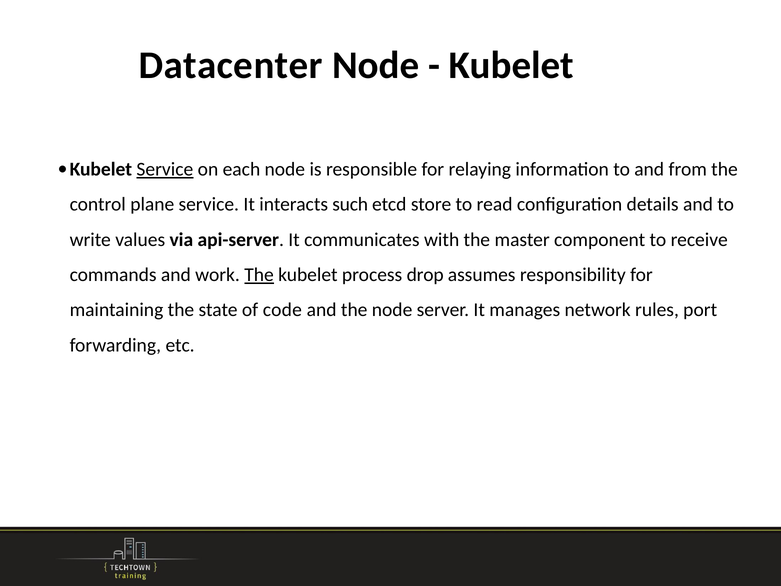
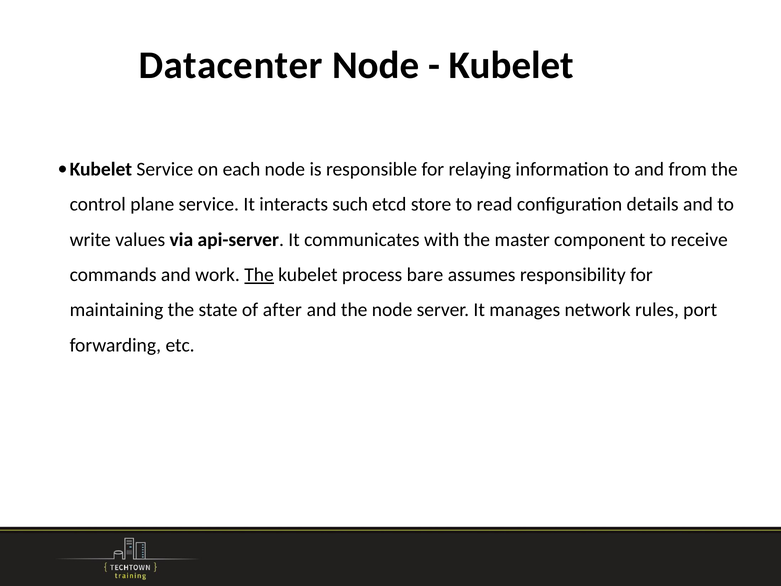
Service underline: present -> none (165, 169)
drop: drop -> bare (425, 275)
code: code -> after (282, 310)
